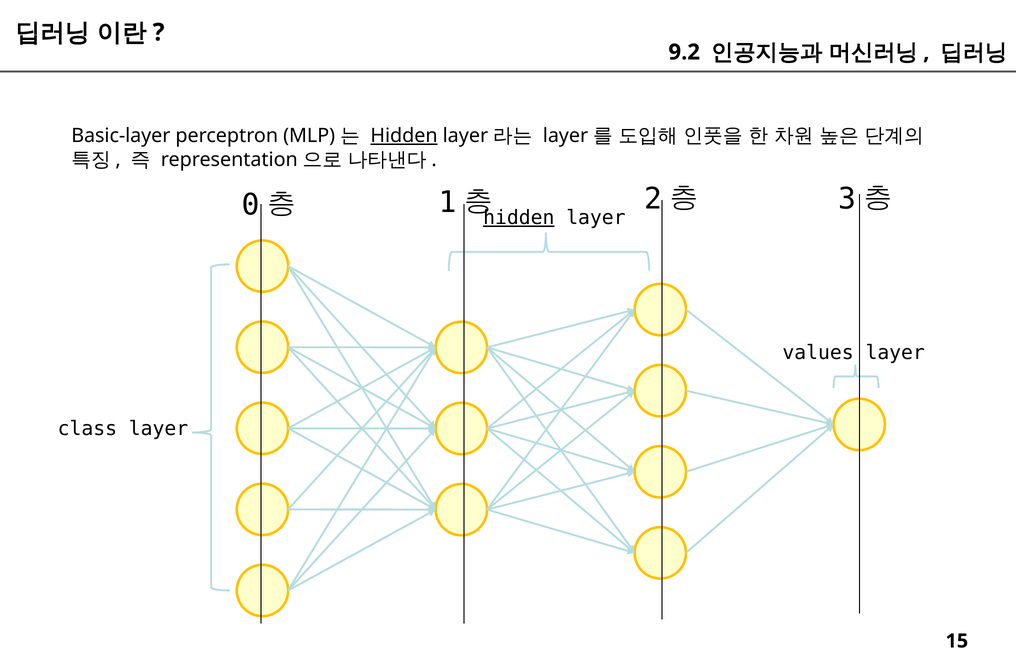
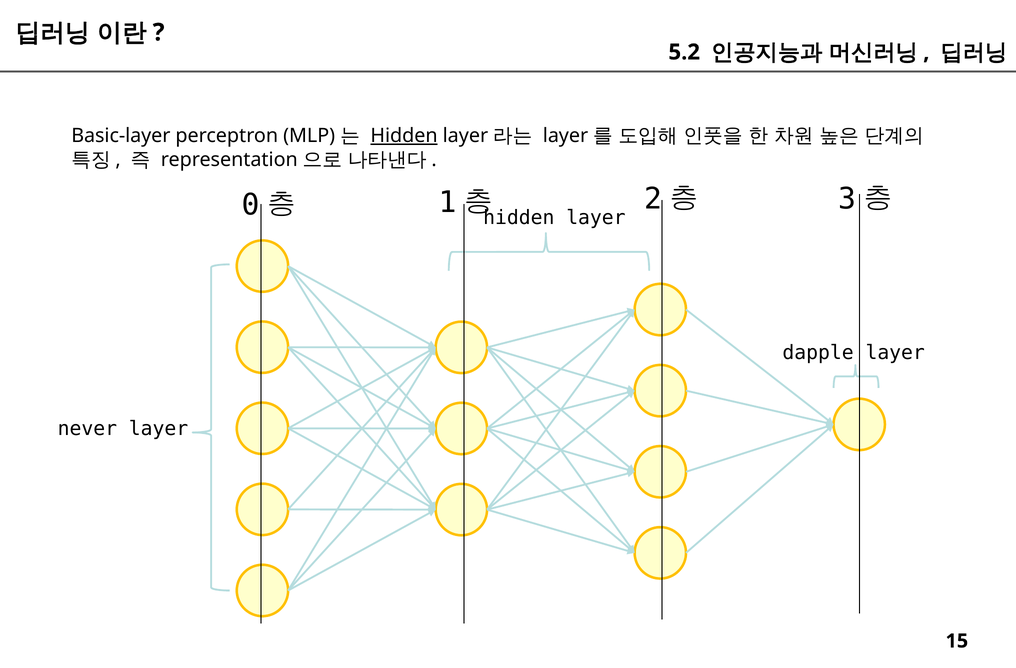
9.2: 9.2 -> 5.2 (684, 52)
hidden underline: present -> none (519, 218)
values: values -> dapple (818, 352)
class: class -> never (87, 428)
